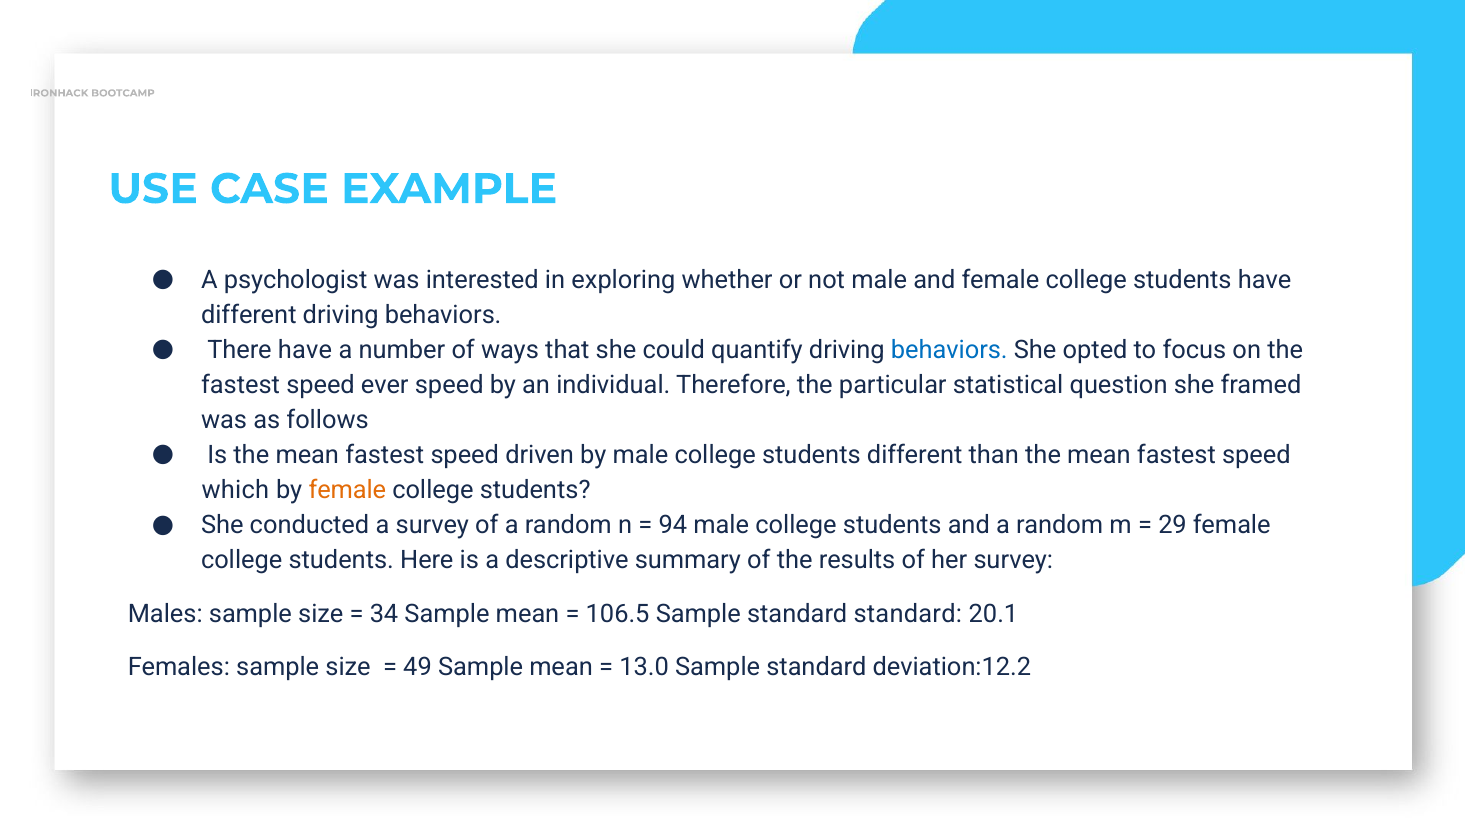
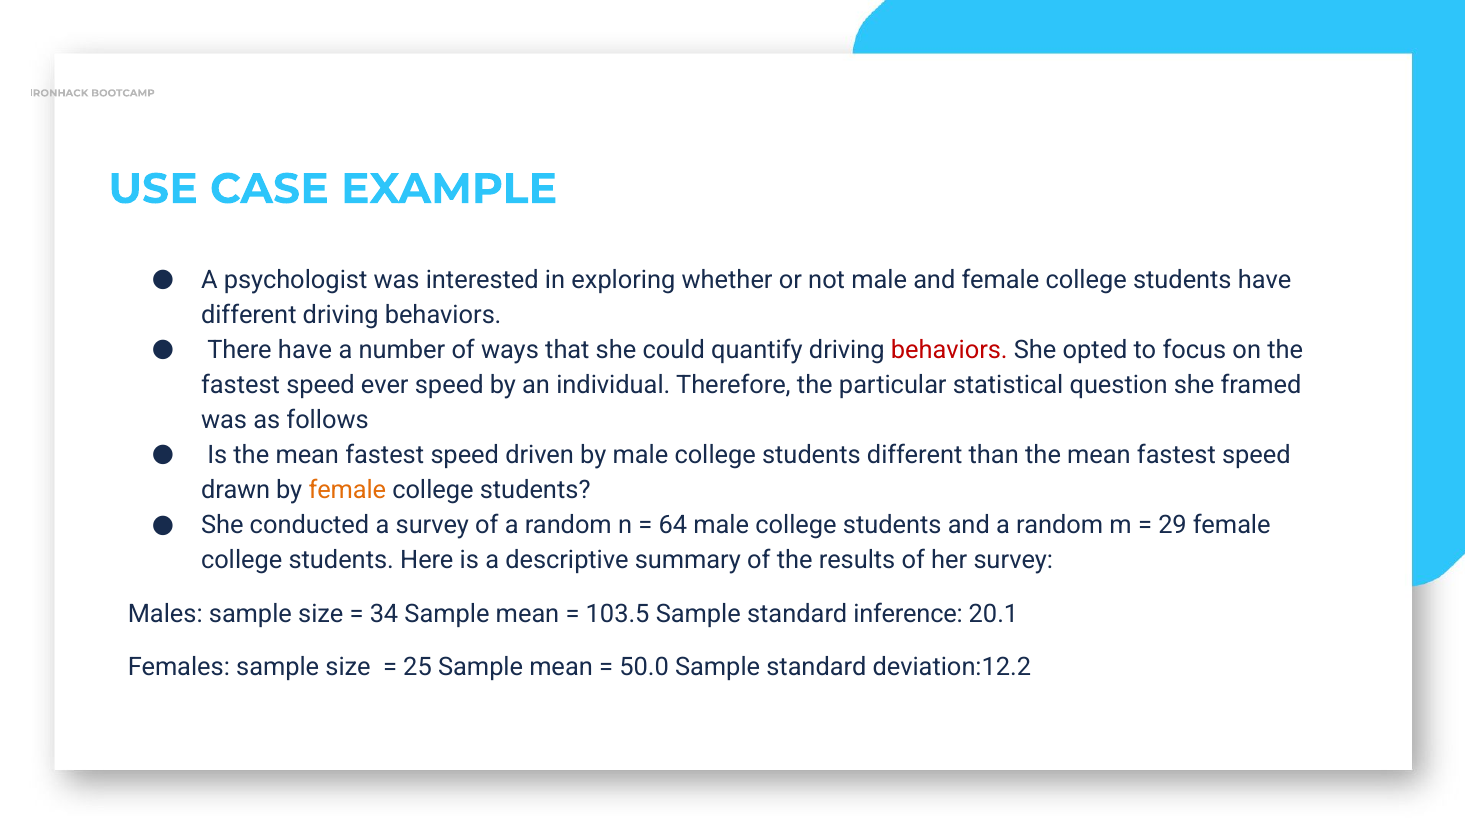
behaviors colour: blue -> red (949, 350)
which: which -> drawn (236, 490)
94: 94 -> 64 (673, 525)
106.5: 106.5 -> 103.5 (618, 614)
standard standard: standard -> inference (908, 614)
49: 49 -> 25 (418, 667)
13.0: 13.0 -> 50.0 (644, 667)
